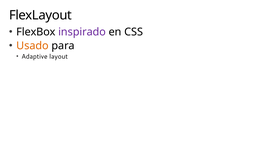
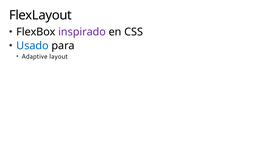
Usado colour: orange -> blue (33, 46)
